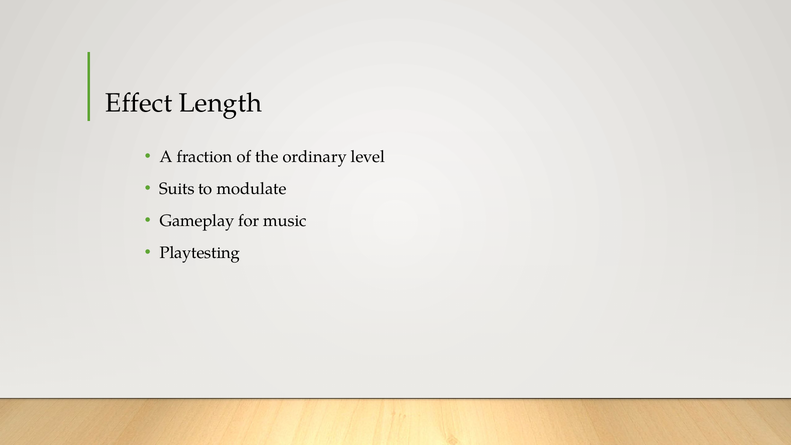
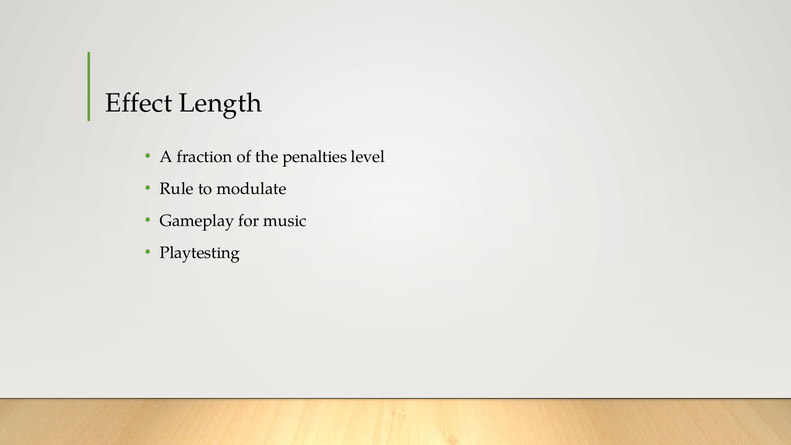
ordinary: ordinary -> penalties (315, 157)
Suits: Suits -> Rule (177, 189)
